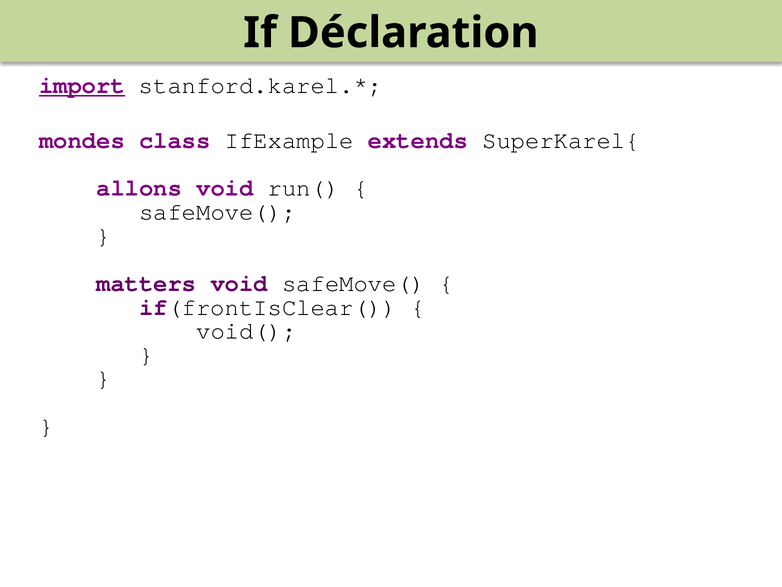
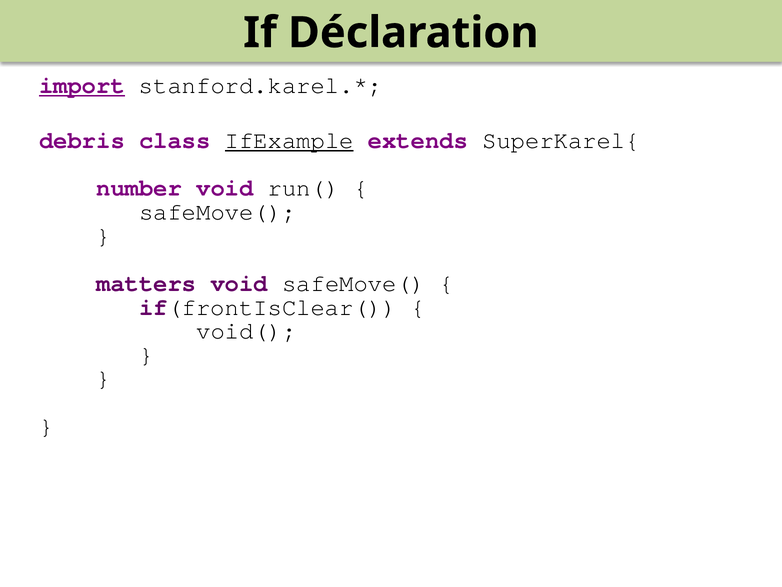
mondes: mondes -> debris (82, 140)
IfExample underline: none -> present (289, 140)
allons: allons -> number (139, 188)
